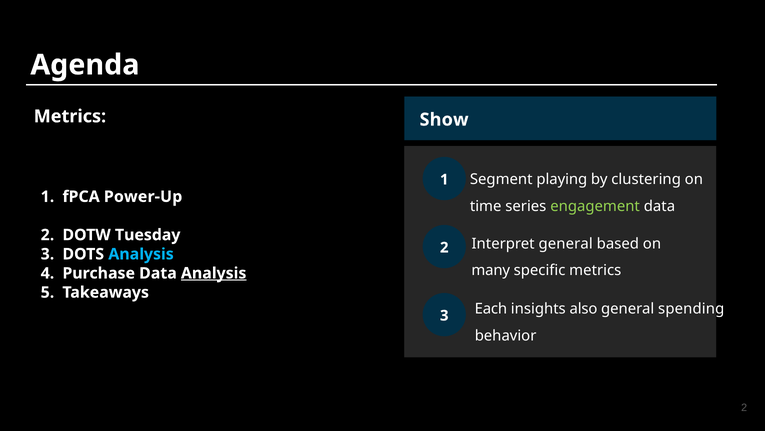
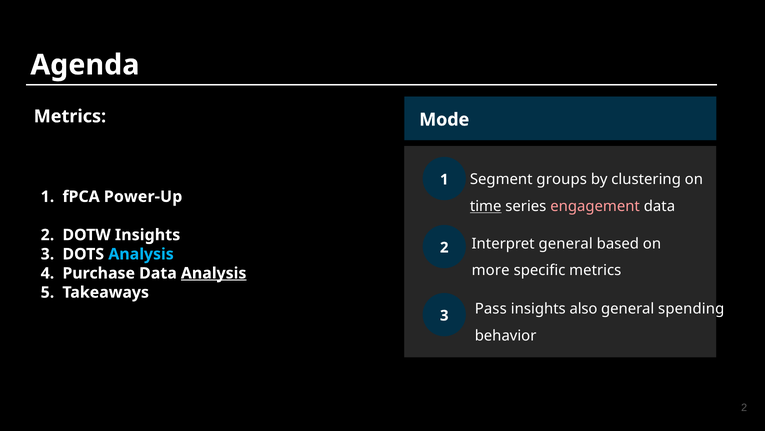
Show: Show -> Mode (444, 119)
playing: playing -> groups (562, 179)
time underline: none -> present (486, 206)
engagement colour: light green -> pink (595, 206)
DOTW Tuesday: Tuesday -> Insights (148, 235)
many: many -> more (491, 270)
Each: Each -> Pass (491, 309)
